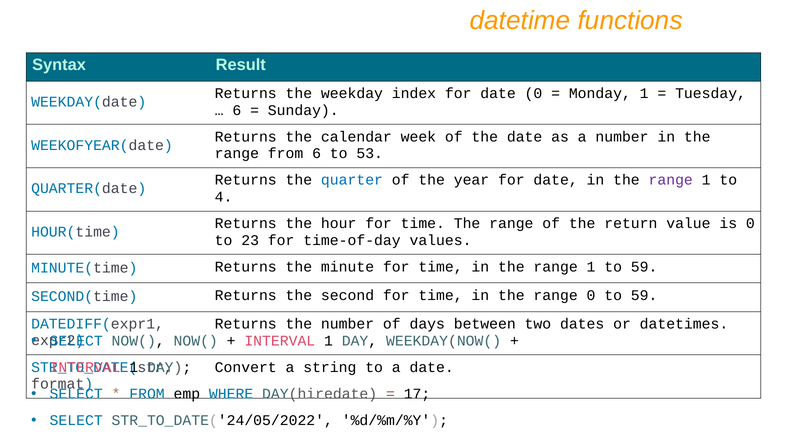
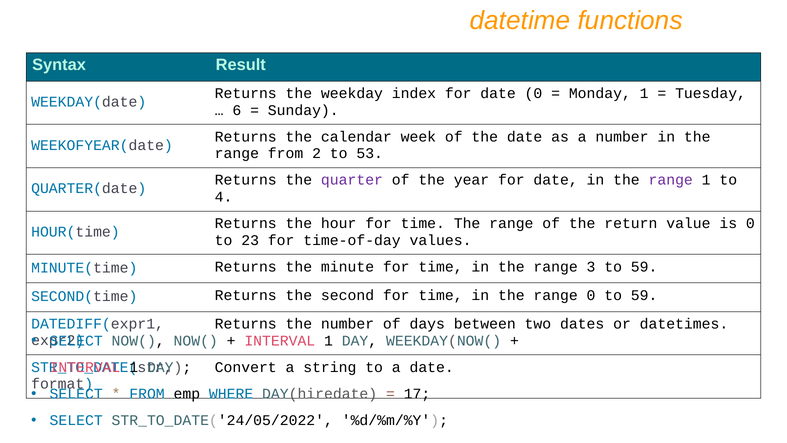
from 6: 6 -> 2 (317, 153)
quarter colour: blue -> purple (352, 180)
1: 1 -> 3 (591, 267)
